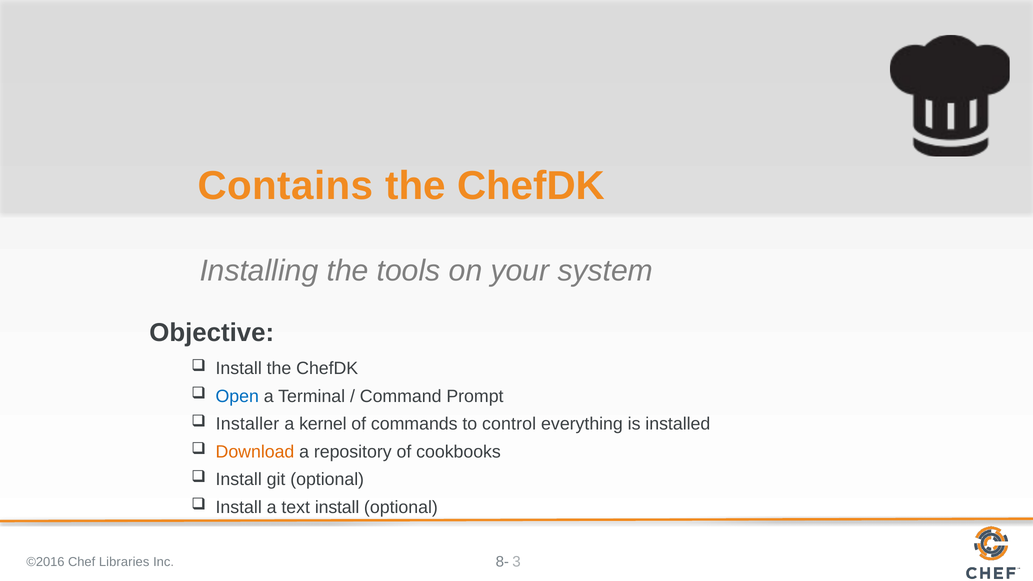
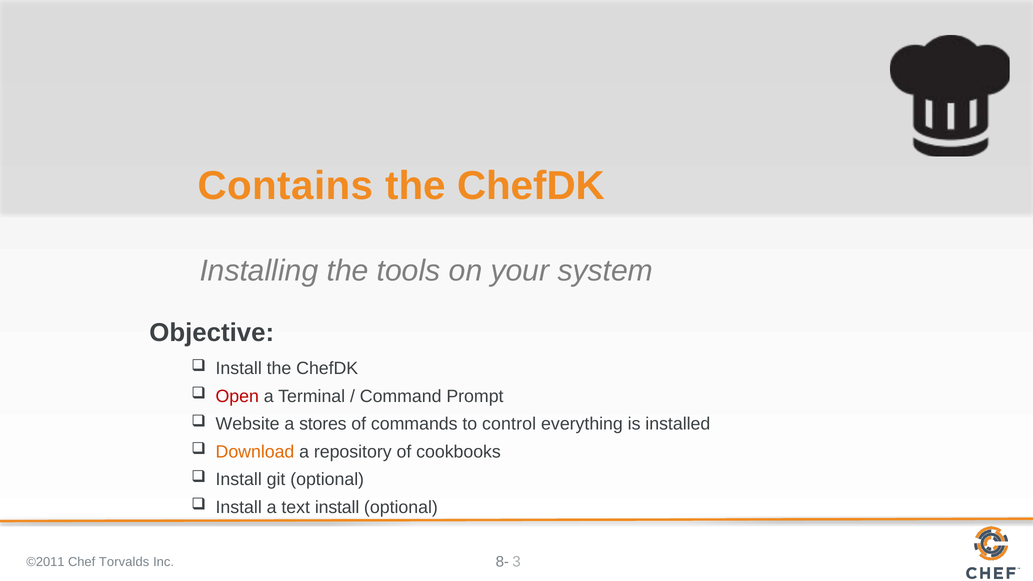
Open colour: blue -> red (237, 396)
Installer: Installer -> Website (248, 424)
kernel: kernel -> stores (323, 424)
©2016: ©2016 -> ©2011 (45, 562)
Libraries: Libraries -> Torvalds (124, 562)
